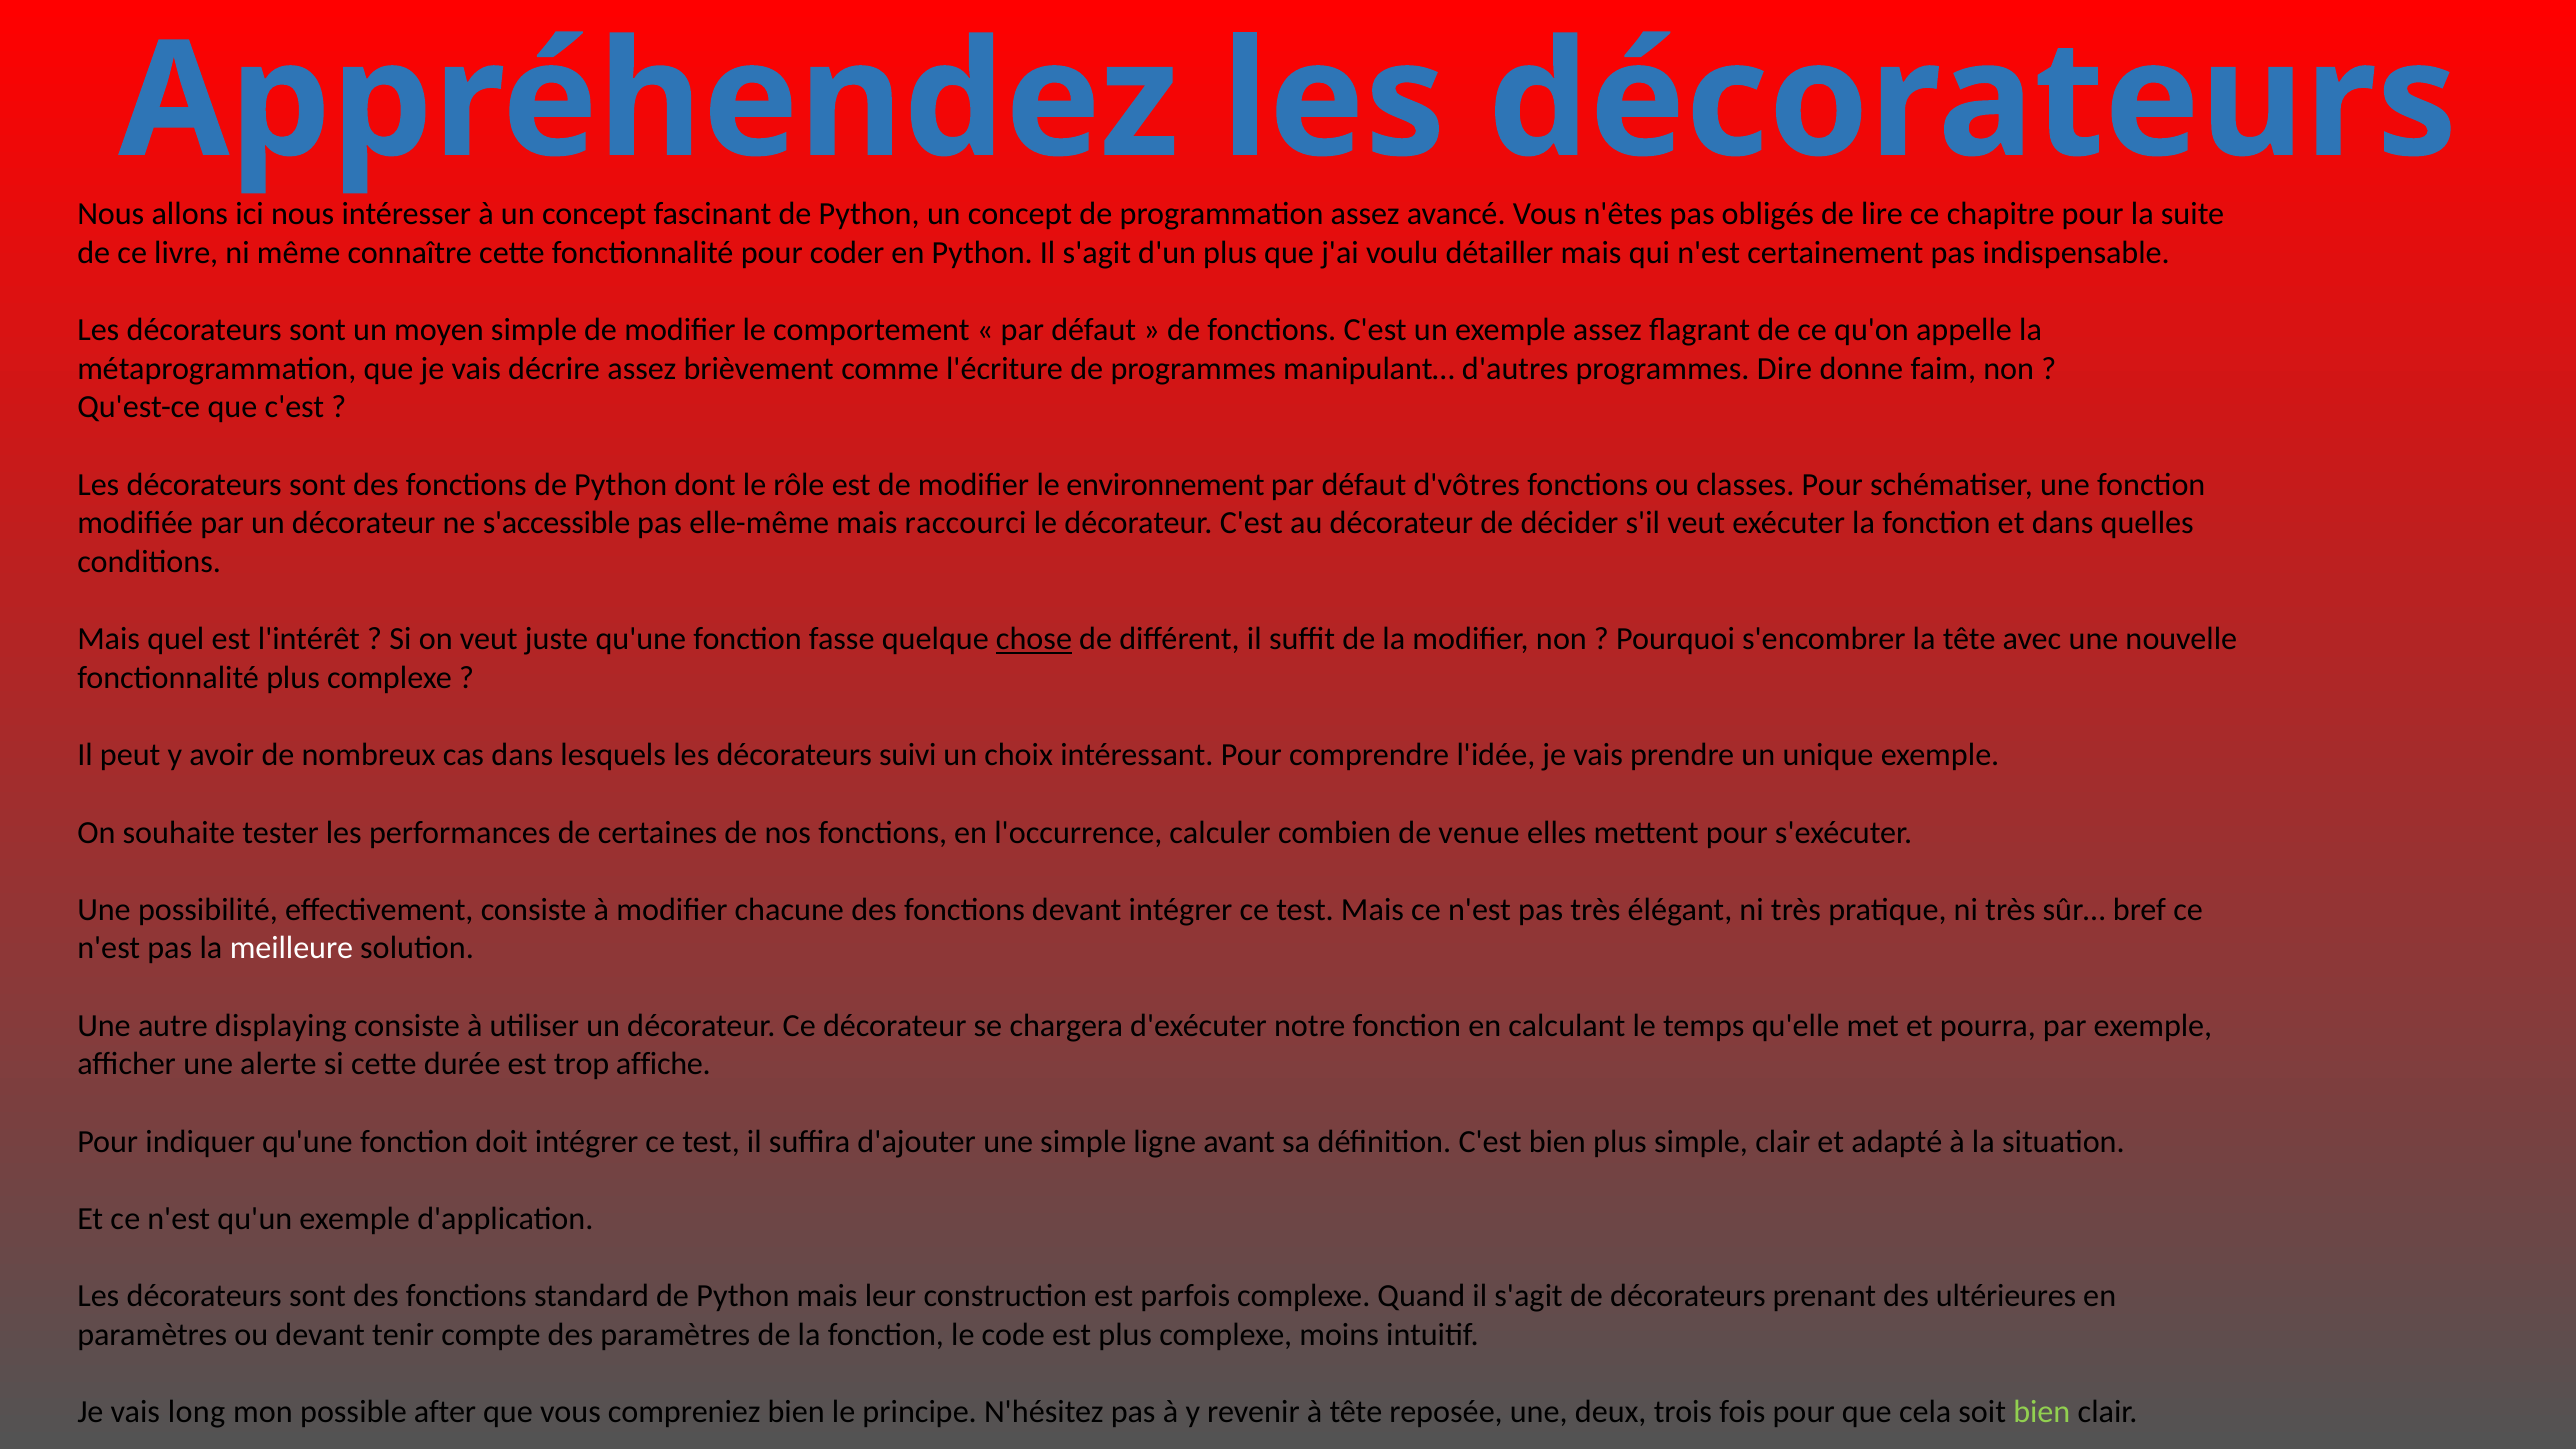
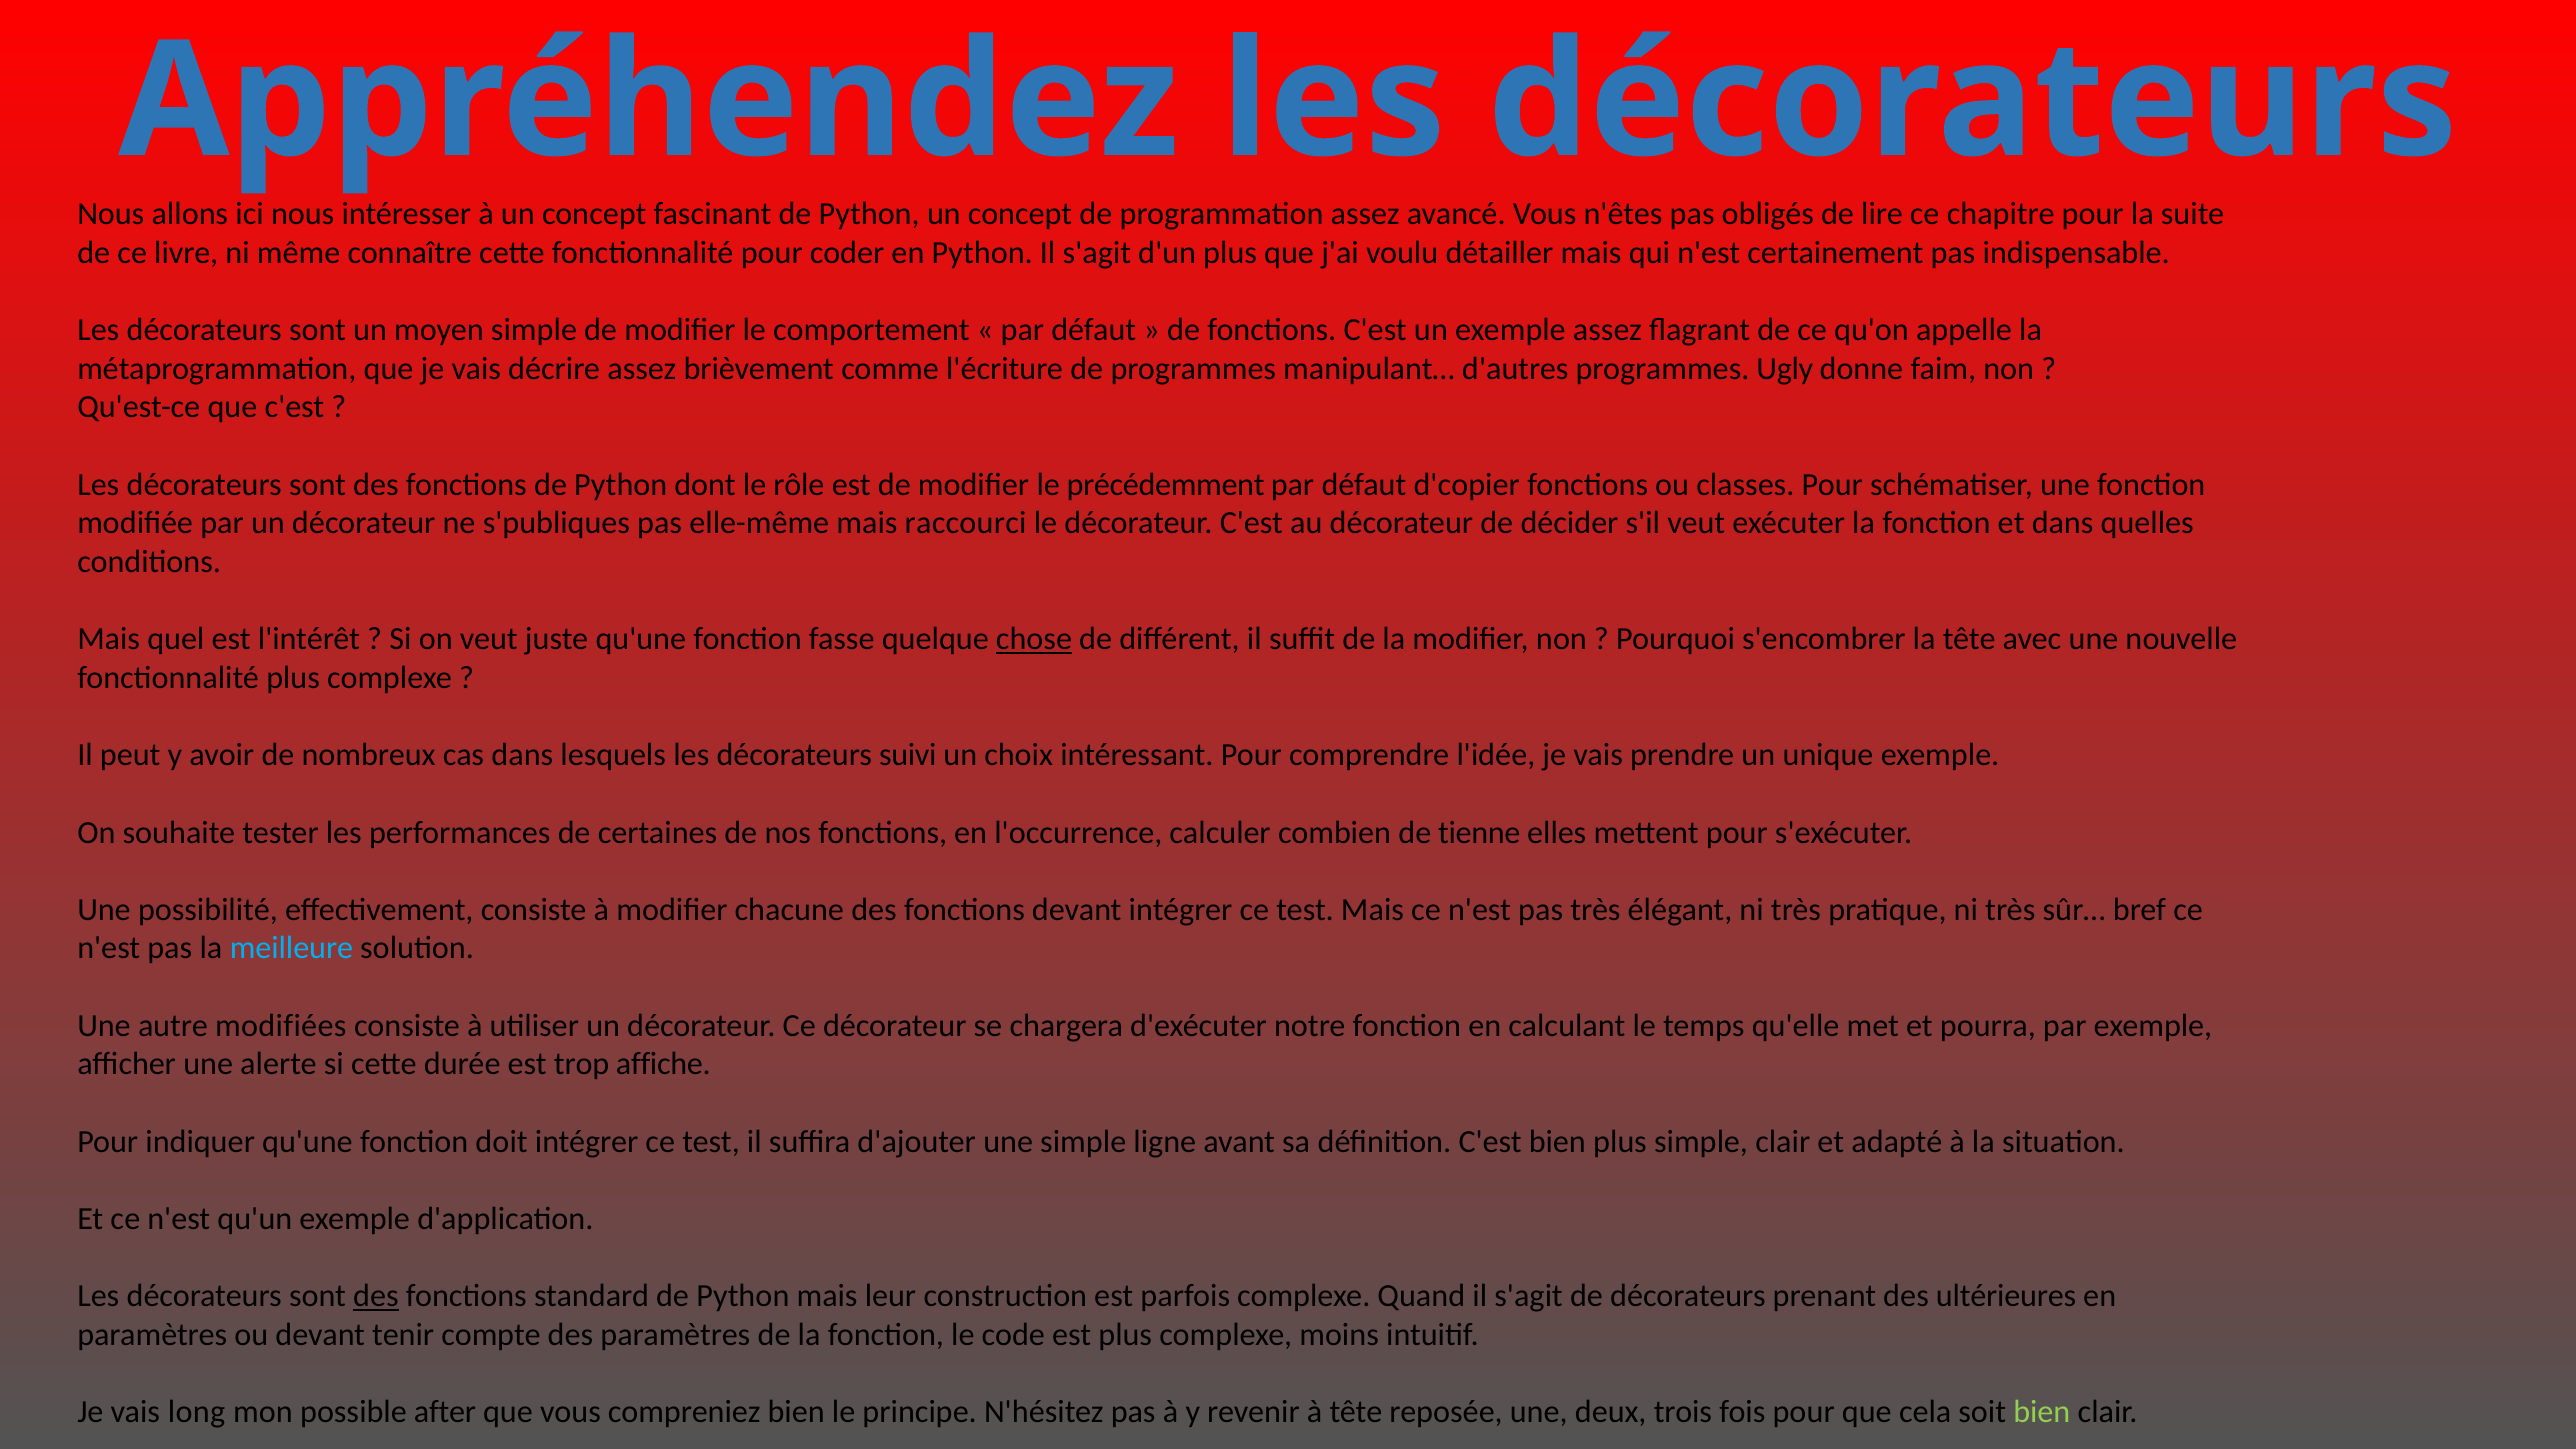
Dire: Dire -> Ugly (1785, 369)
environnement: environnement -> précédemment (1166, 485)
d'vôtres: d'vôtres -> d'copier (1467, 485)
s'accessible: s'accessible -> s'publiques (556, 523)
venue: venue -> tienne (1479, 832)
meilleure colour: white -> light blue (291, 948)
displaying: displaying -> modifiées (281, 1026)
des underline: none -> present (376, 1296)
